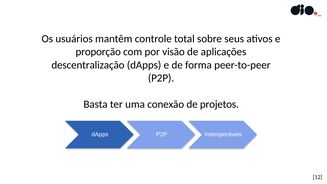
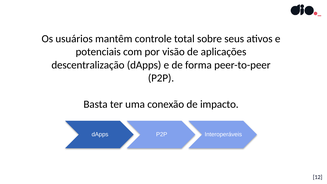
proporção: proporção -> potenciais (98, 52)
projetos: projetos -> impacto (219, 104)
